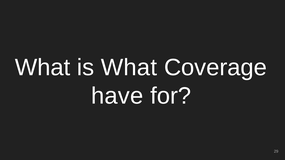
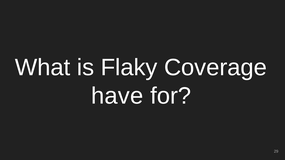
is What: What -> Flaky (129, 68)
